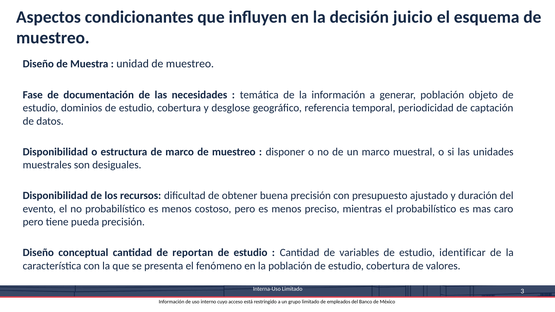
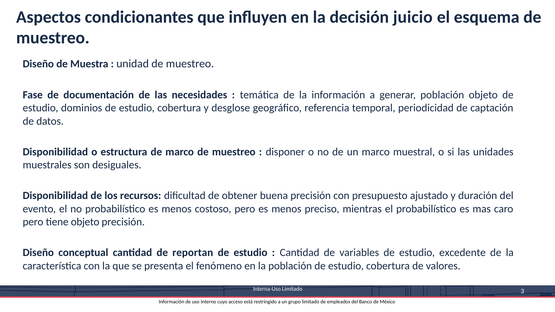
tiene pueda: pueda -> objeto (85, 222)
identificar: identificar -> excedente (463, 253)
